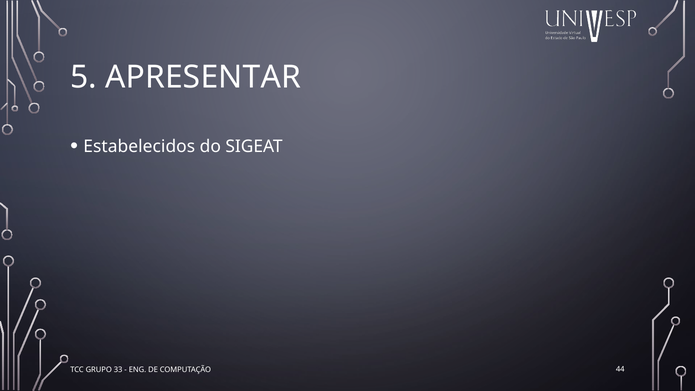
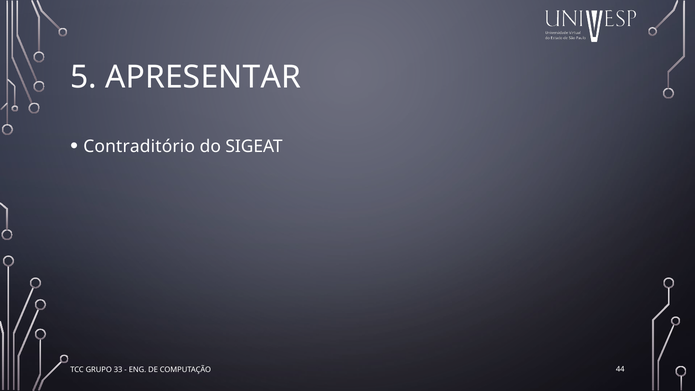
Estabelecidos: Estabelecidos -> Contraditório (139, 147)
